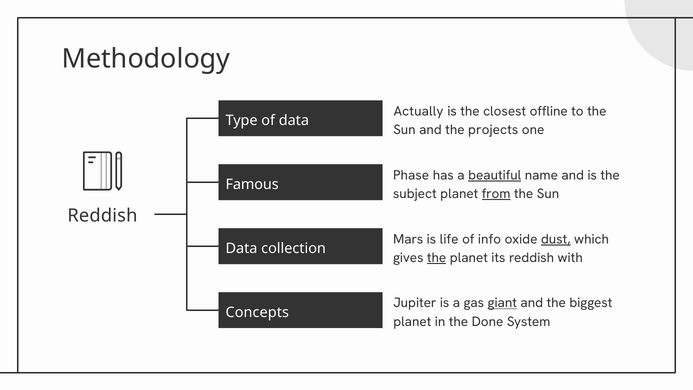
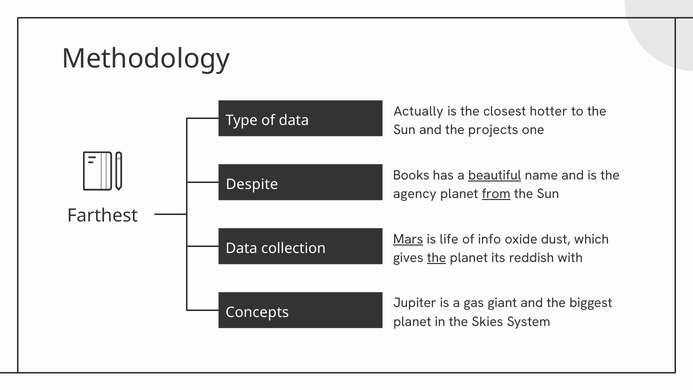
offline: offline -> hotter (549, 111)
Phase: Phase -> Books (411, 175)
Famous: Famous -> Despite (252, 184)
subject: subject -> agency (415, 194)
Reddish: Reddish -> Farthest (103, 216)
Mars underline: none -> present (408, 239)
dust underline: present -> none (556, 239)
giant underline: present -> none (502, 303)
Done: Done -> Skies (487, 321)
